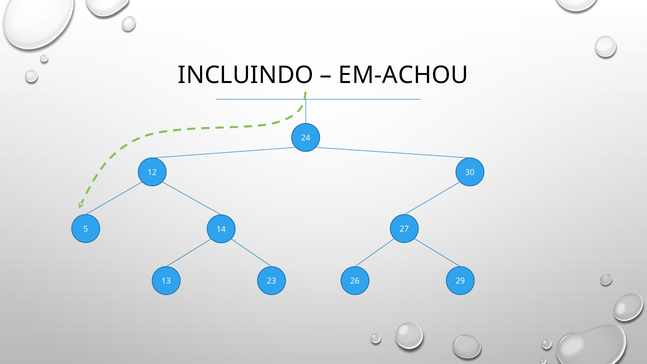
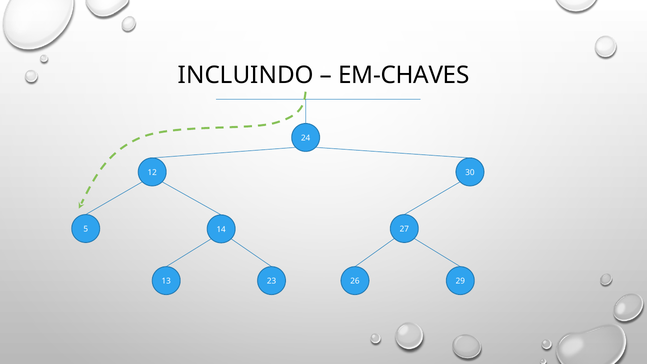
EM-ACHOU: EM-ACHOU -> EM-CHAVES (404, 75)
